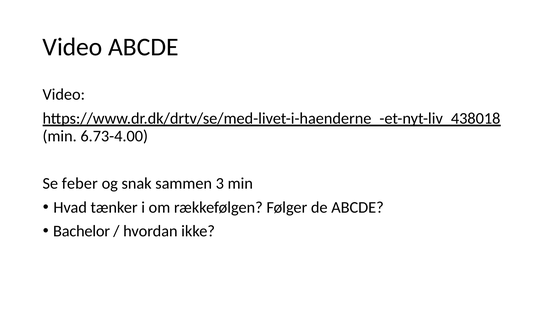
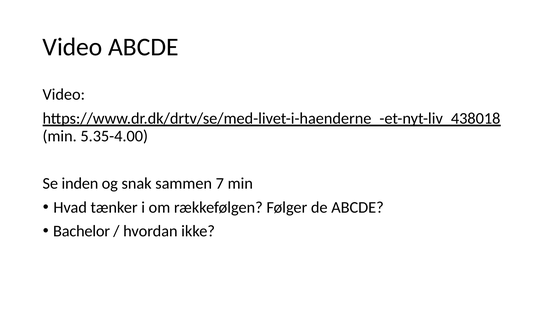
6.73-4.00: 6.73-4.00 -> 5.35-4.00 (114, 136)
feber: feber -> inden (80, 184)
3: 3 -> 7 (220, 184)
